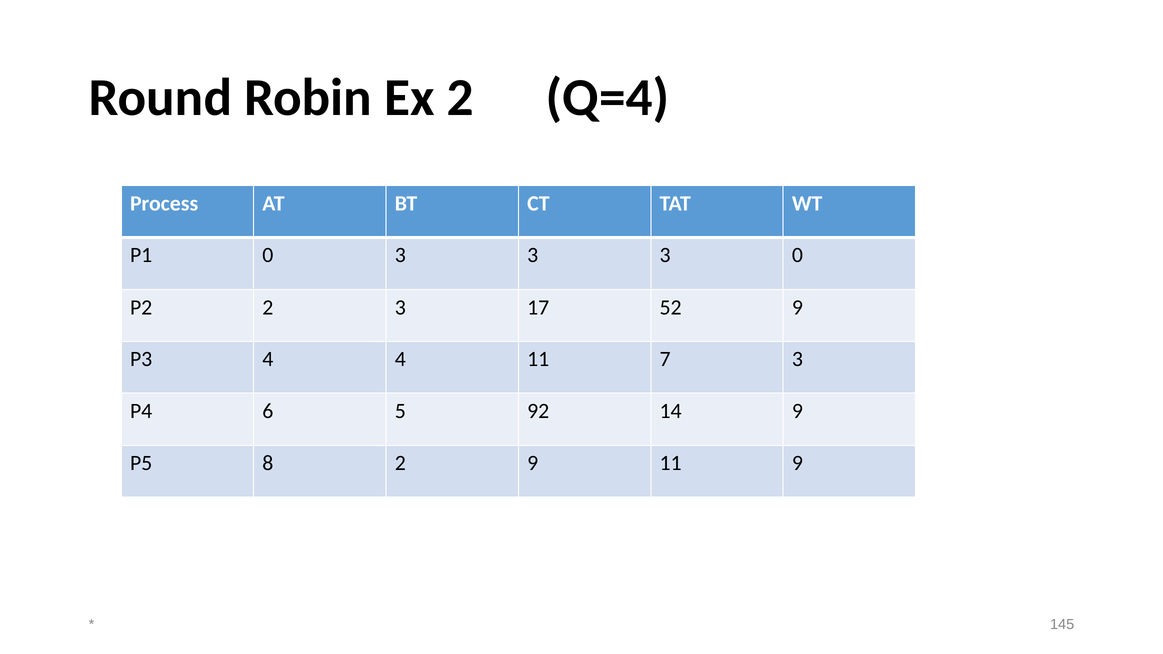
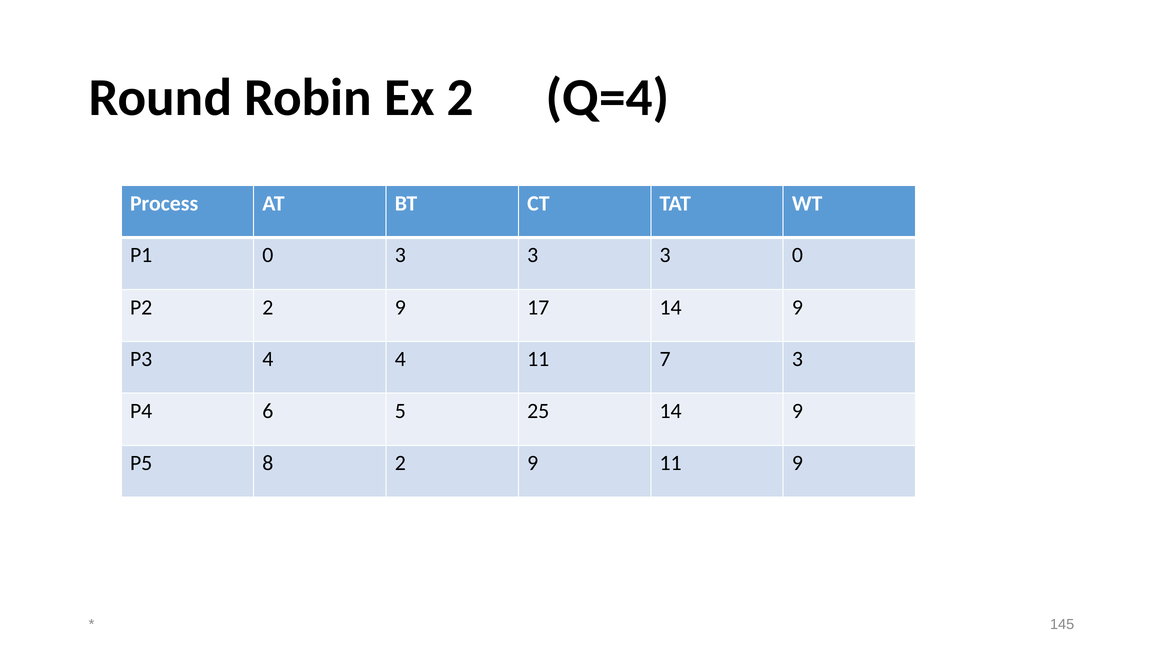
P2 2 3: 3 -> 9 (400, 307)
17 52: 52 -> 14 (671, 307)
92: 92 -> 25 (538, 411)
